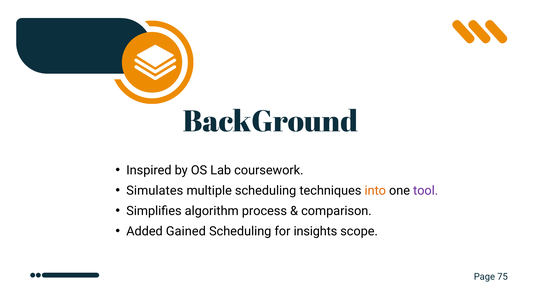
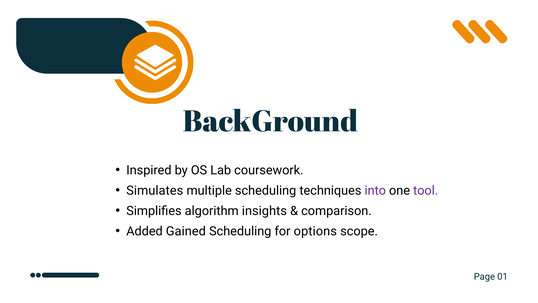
into colour: orange -> purple (375, 190)
process: process -> insights (264, 211)
insights: insights -> options (315, 231)
75: 75 -> 01 (503, 276)
